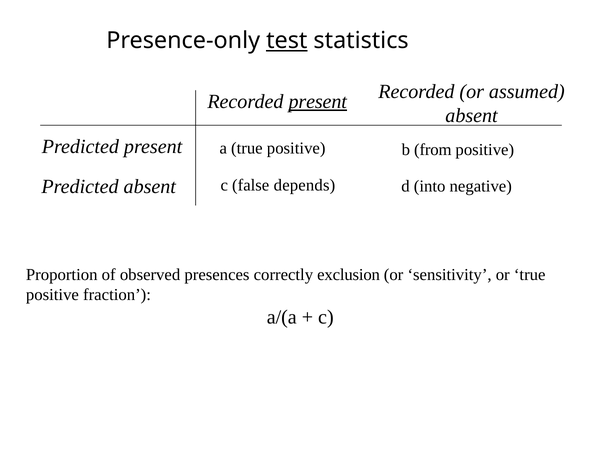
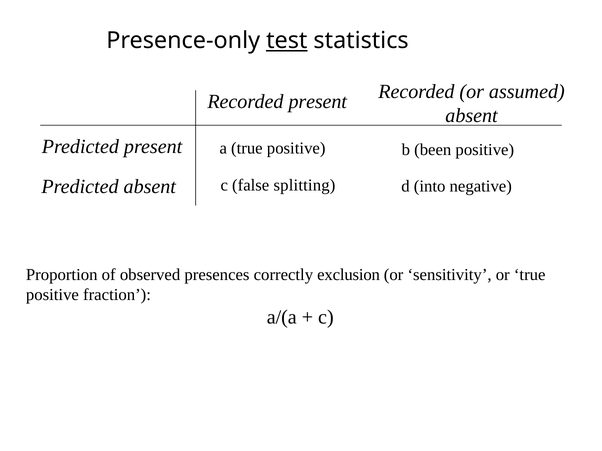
present underline: present -> none (318, 102)
from: from -> been (433, 150)
depends: depends -> splitting (304, 186)
